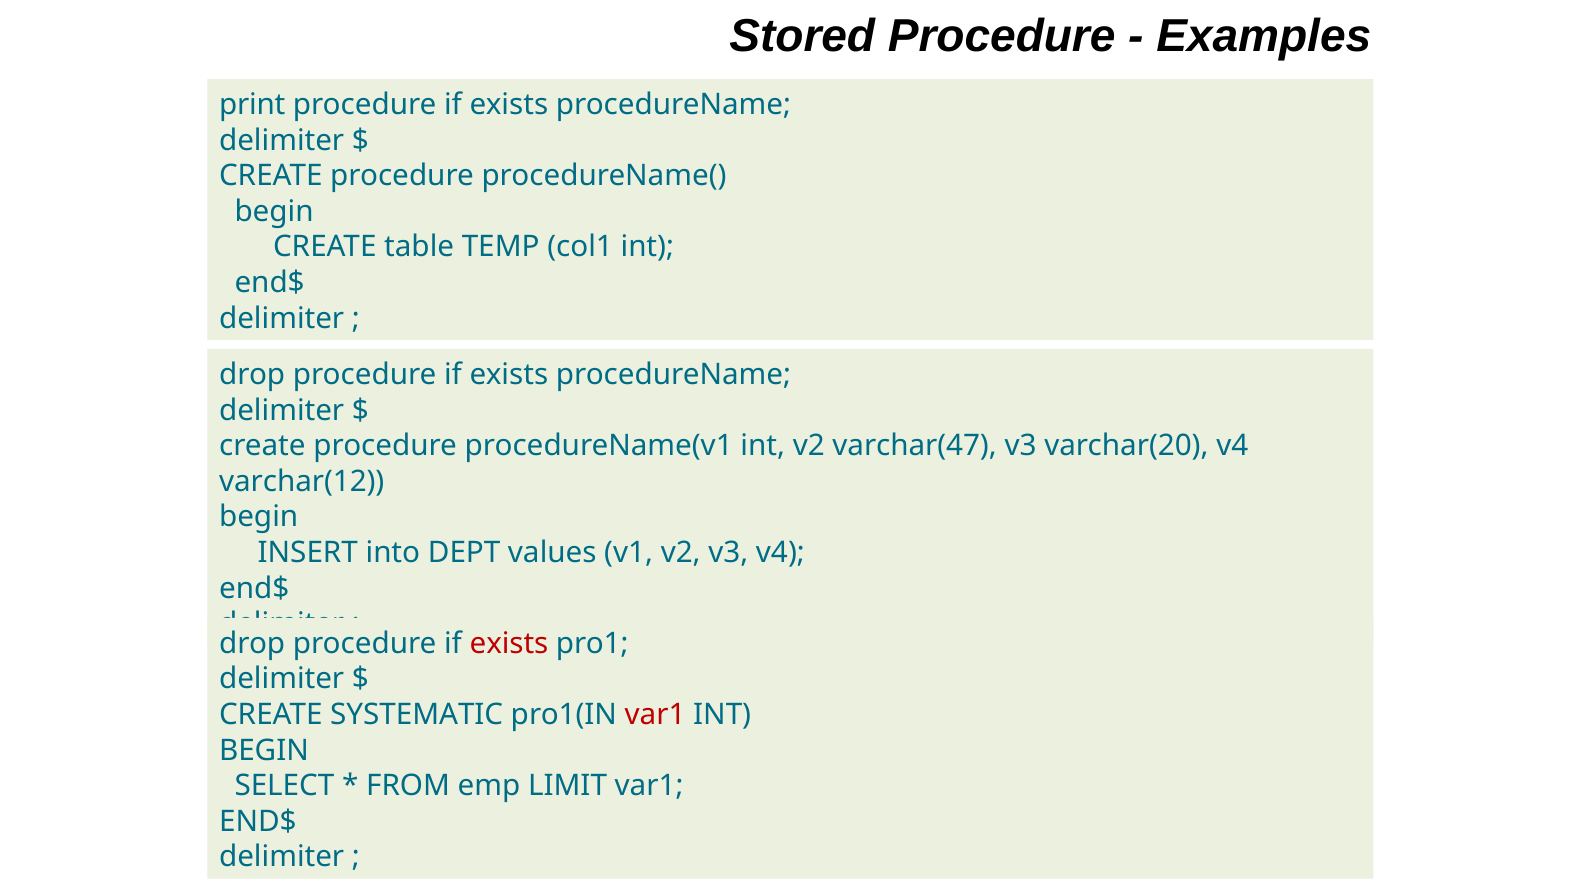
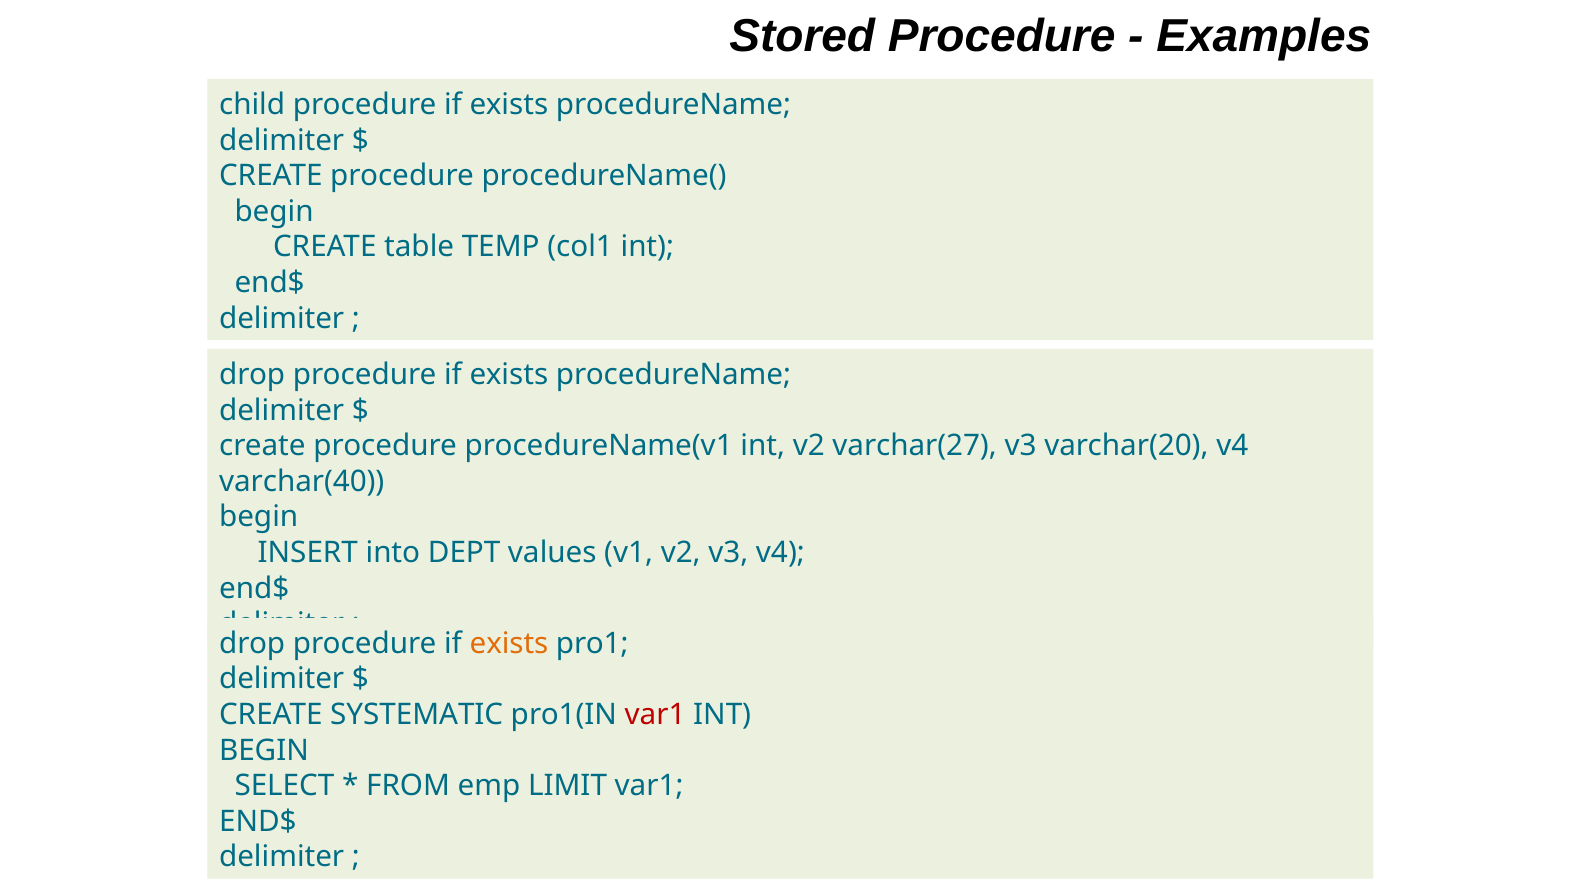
print: print -> child (252, 105)
varchar(47: varchar(47 -> varchar(27 (915, 446)
varchar(12: varchar(12 -> varchar(40 (302, 481)
exists colour: red -> orange (509, 643)
